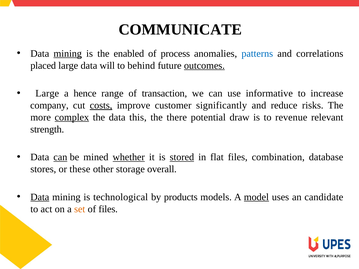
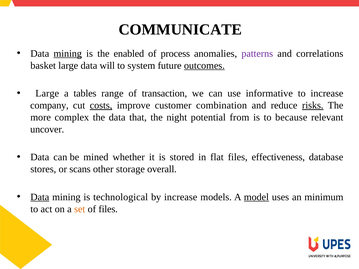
patterns colour: blue -> purple (257, 54)
placed: placed -> basket (43, 66)
behind: behind -> system (141, 66)
hence: hence -> tables (85, 93)
significantly: significantly -> combination (222, 105)
risks underline: none -> present (313, 105)
complex underline: present -> none (72, 117)
this: this -> that (138, 117)
there: there -> night (177, 117)
draw: draw -> from (239, 117)
revenue: revenue -> because (291, 117)
strength: strength -> uncover (47, 129)
can underline: present -> none (60, 157)
whether underline: present -> none (129, 157)
stored underline: present -> none (182, 157)
combination: combination -> effectiveness (278, 157)
these: these -> scans (80, 169)
by products: products -> increase (181, 197)
candidate: candidate -> minimum (324, 197)
